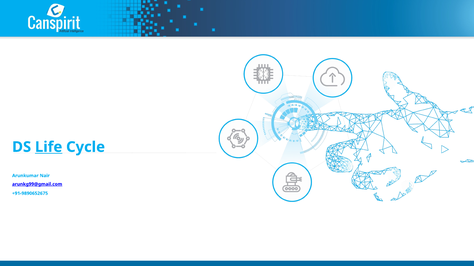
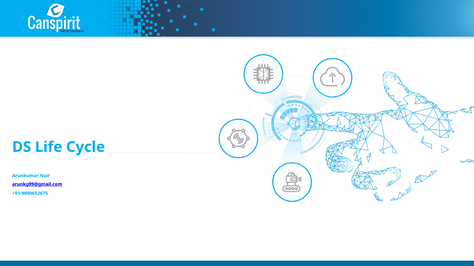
Life underline: present -> none (49, 147)
